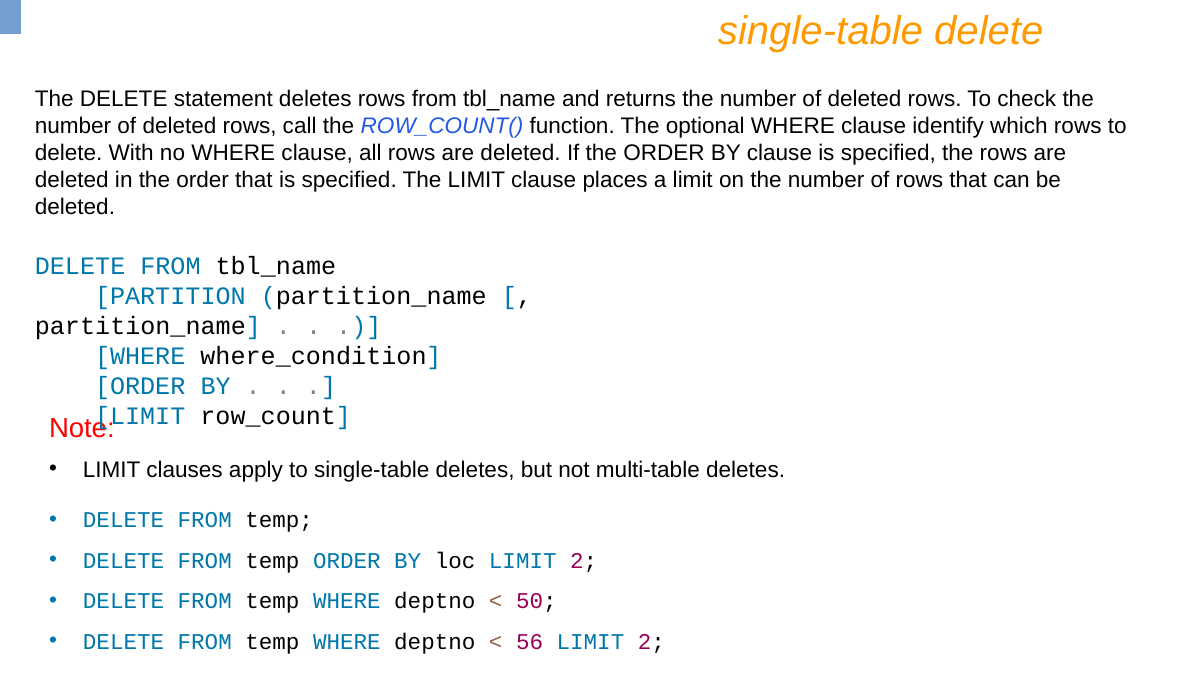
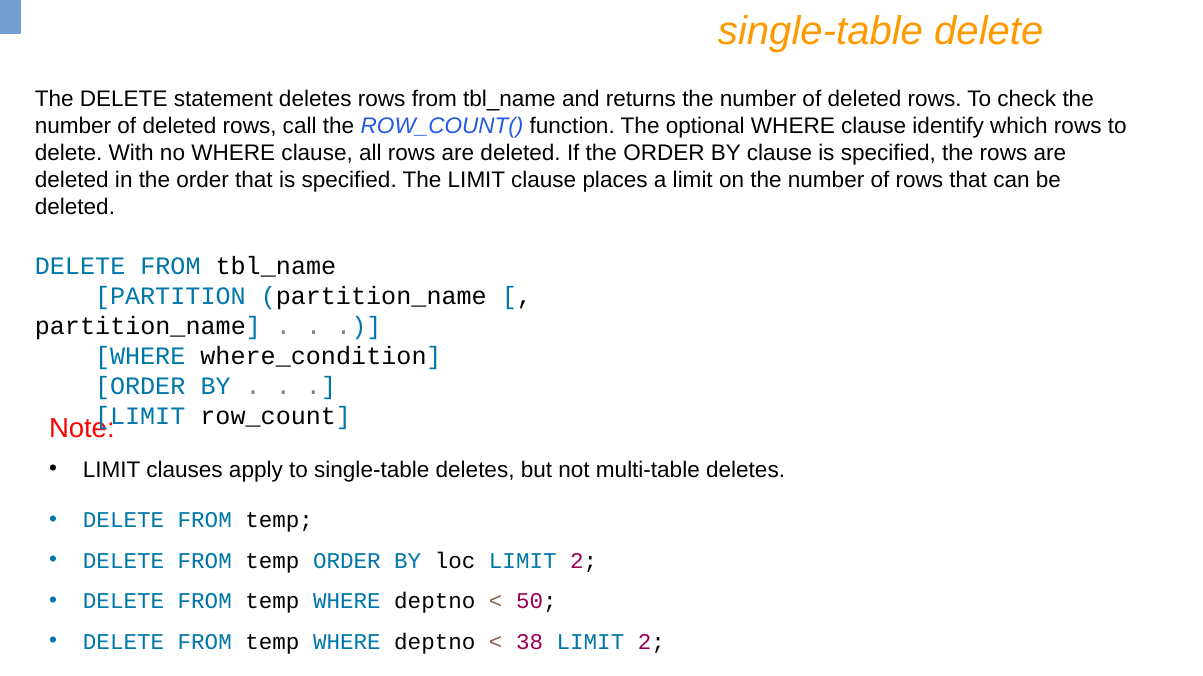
56: 56 -> 38 (530, 642)
